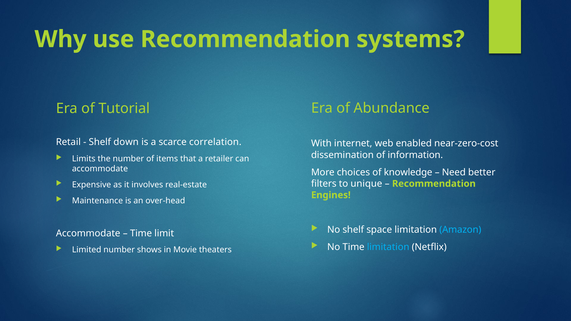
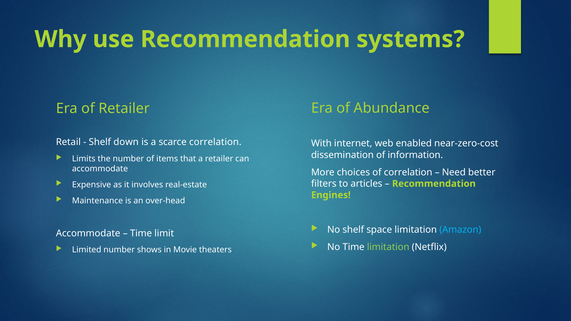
of Tutorial: Tutorial -> Retailer (124, 108)
of knowledge: knowledge -> correlation (408, 172)
unique: unique -> articles (366, 184)
limitation colour: light blue -> light green (388, 247)
